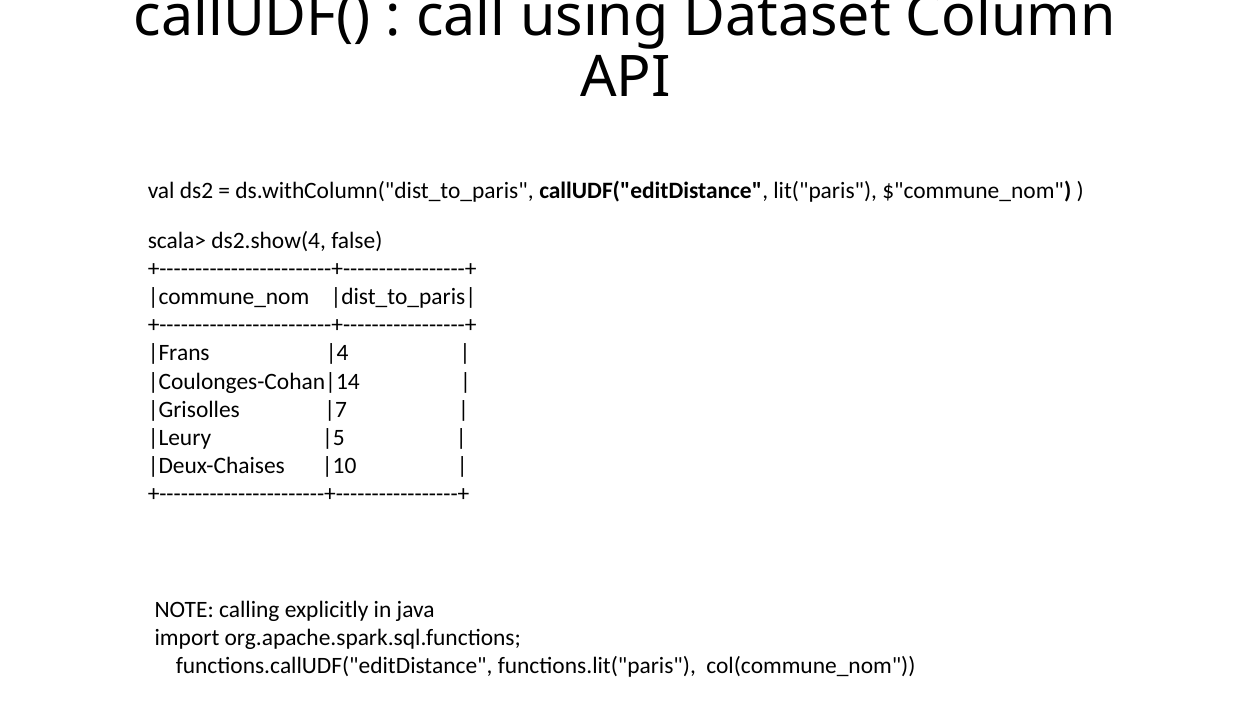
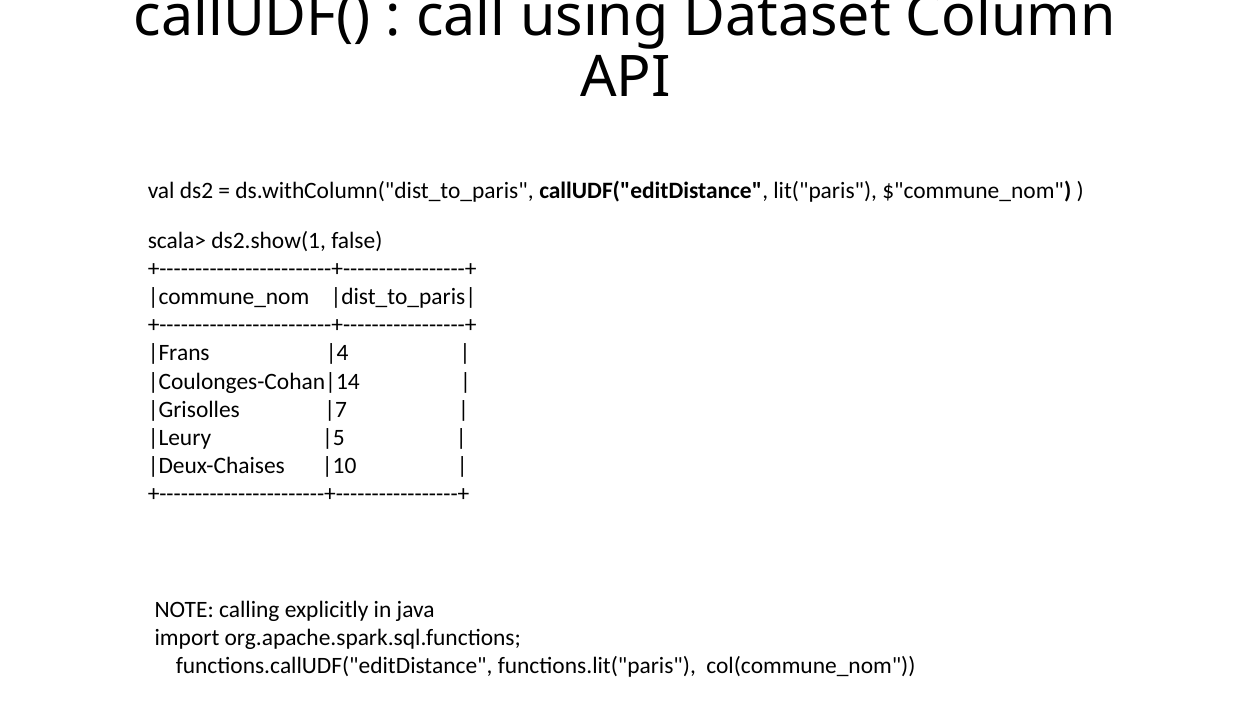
ds2.show(4: ds2.show(4 -> ds2.show(1 (269, 240)
